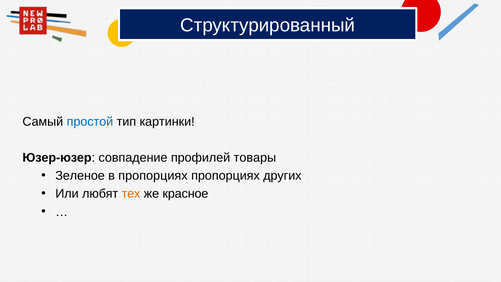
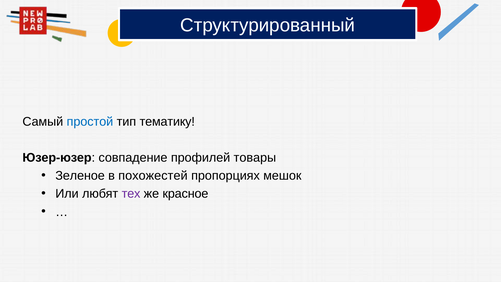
картинки: картинки -> тематику (167, 122)
в пропорциях: пропорциях -> похожестей (153, 176)
других: других -> мешок (282, 176)
тех colour: orange -> purple (131, 194)
